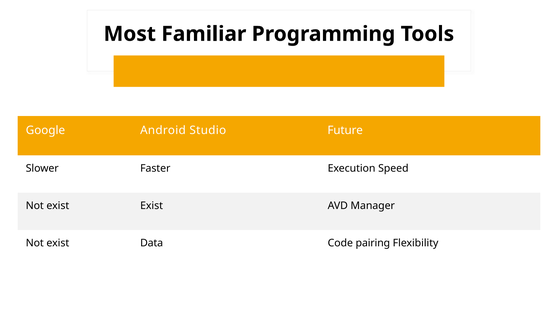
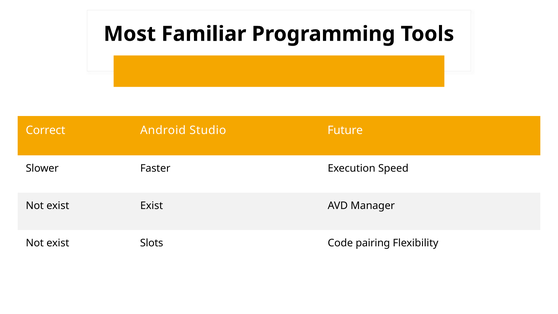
Google: Google -> Correct (46, 130)
Data: Data -> Slots (152, 243)
